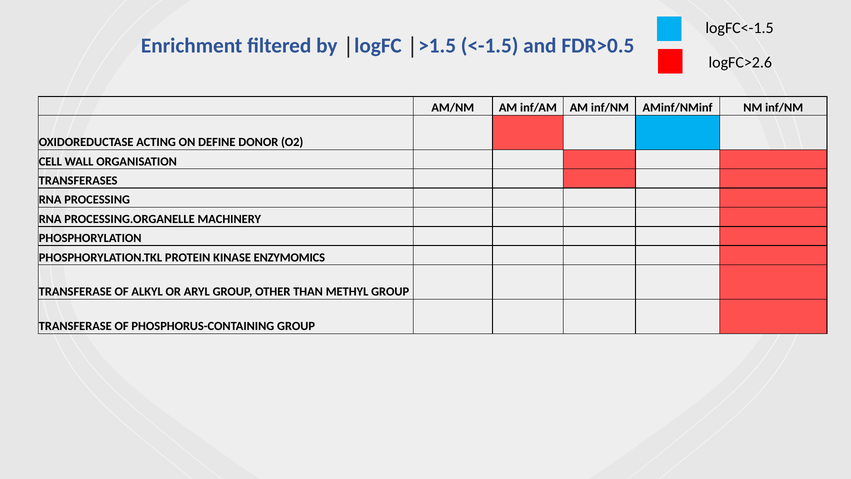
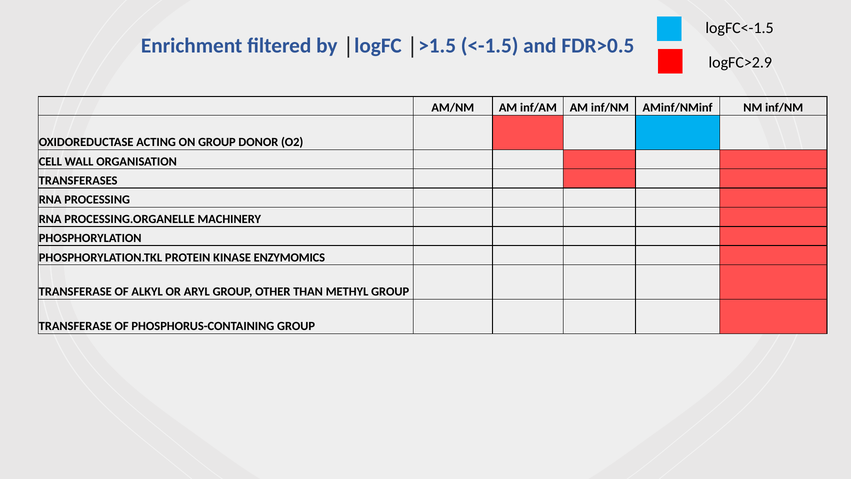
logFC>2.6: logFC>2.6 -> logFC>2.9 (740, 62)
ON DEFINE: DEFINE -> GROUP (217, 142)
